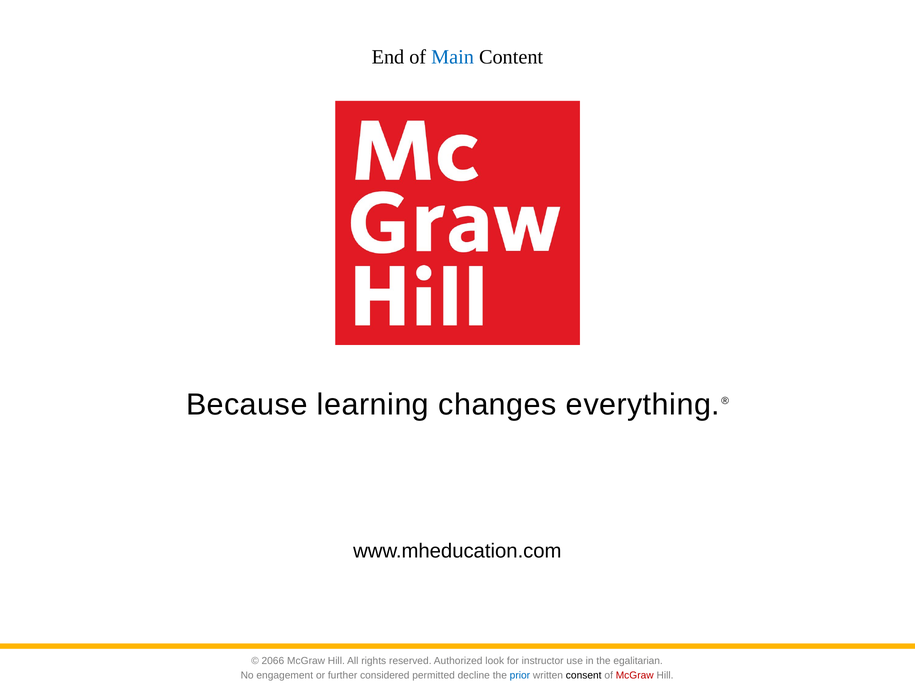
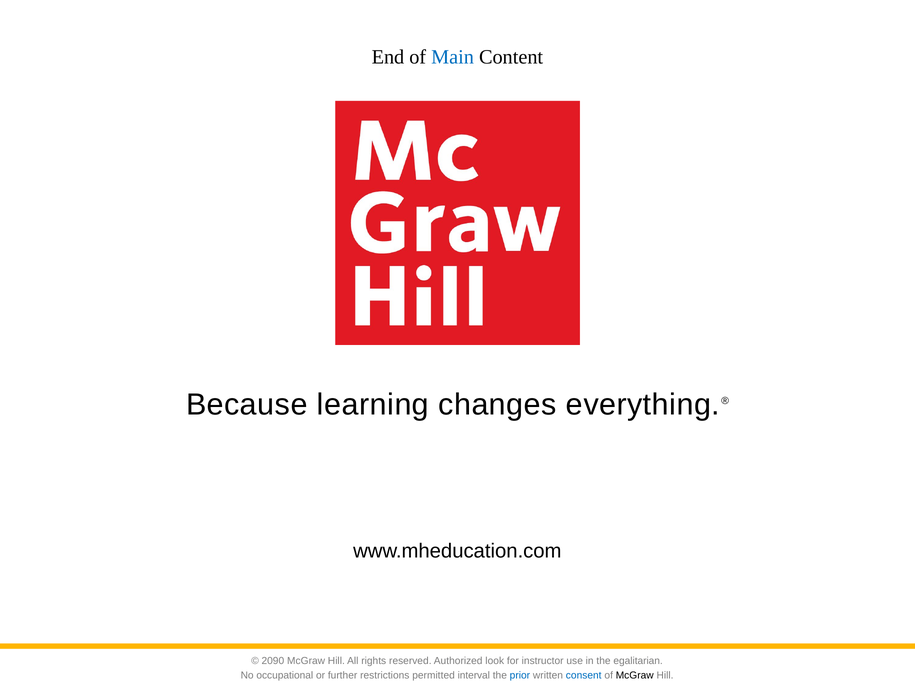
2066: 2066 -> 2090 (273, 661)
engagement: engagement -> occupational (285, 675)
considered: considered -> restrictions (385, 675)
decline: decline -> interval (474, 675)
consent colour: black -> blue (584, 675)
McGraw colour: red -> black (635, 675)
